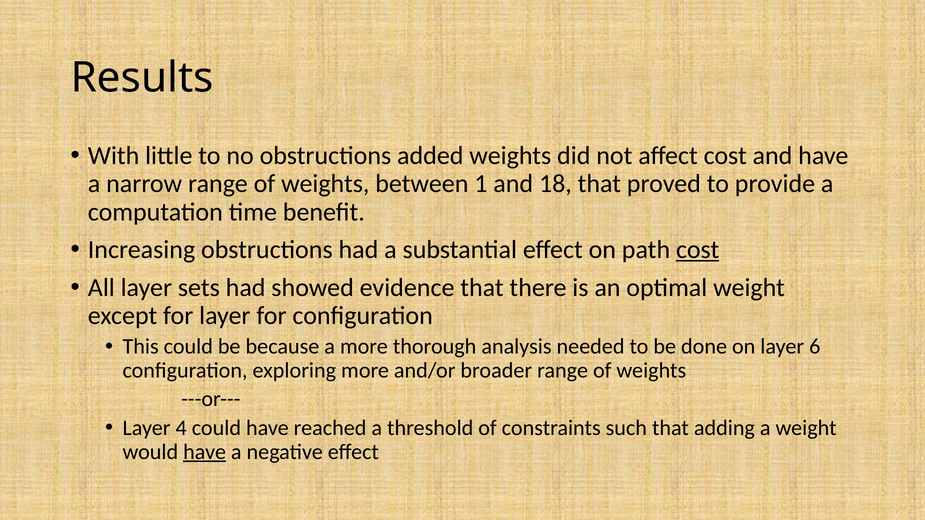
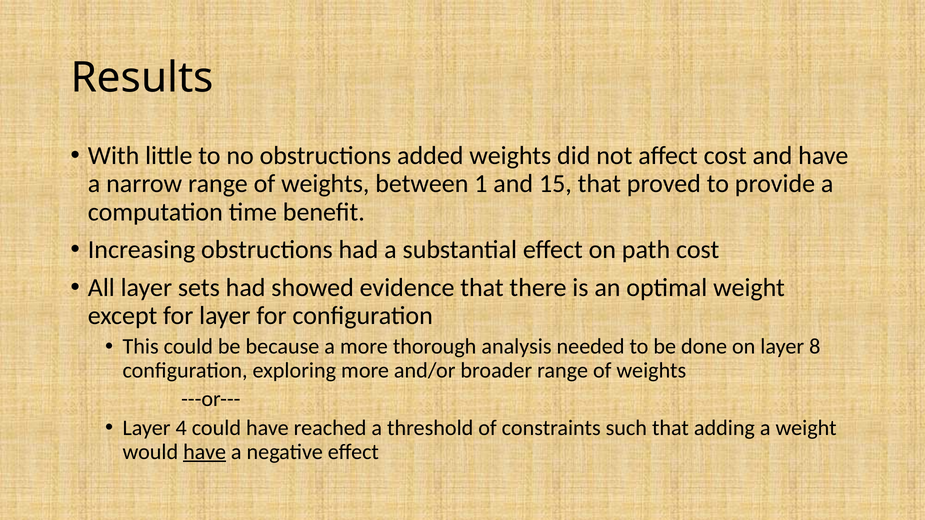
18: 18 -> 15 (555, 184)
cost underline: present -> none (698, 250)
6: 6 -> 8 (815, 347)
